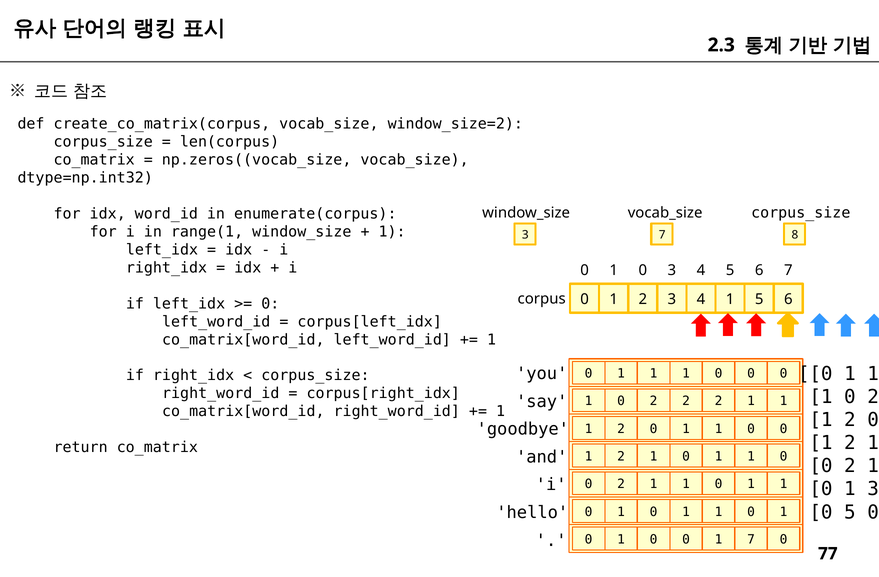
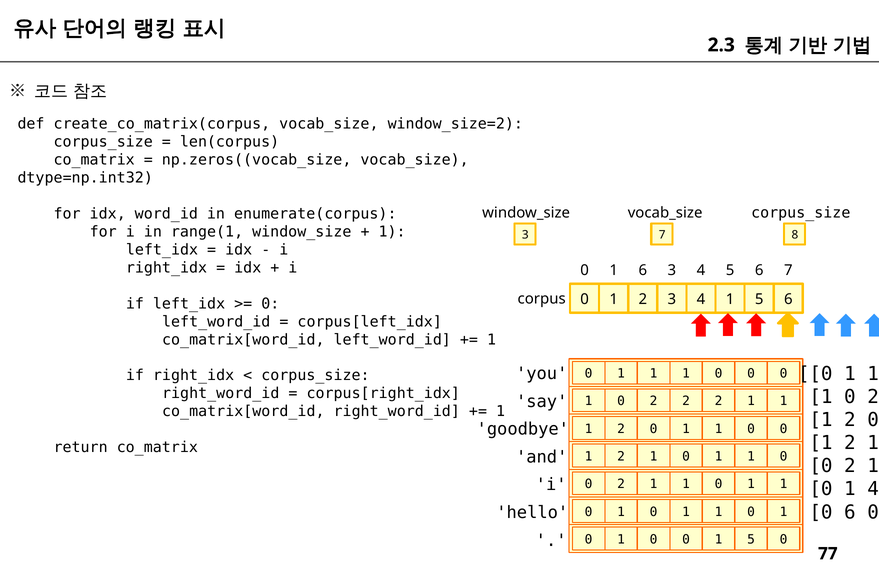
0: 0 -> 6 (643, 270)
1 3: 3 -> 4 (873, 489)
0 5: 5 -> 6 (850, 512)
0 1 7: 7 -> 5 (751, 540)
